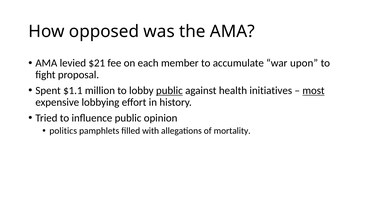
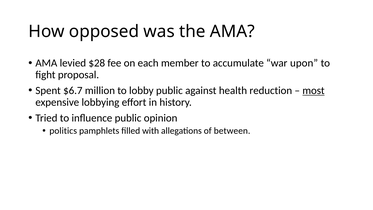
$21: $21 -> $28 (97, 63)
$1.1: $1.1 -> $6.7 (73, 90)
public underline: present -> none (169, 90)
initiatives: initiatives -> reduction (271, 90)
mortality: mortality -> between (232, 131)
